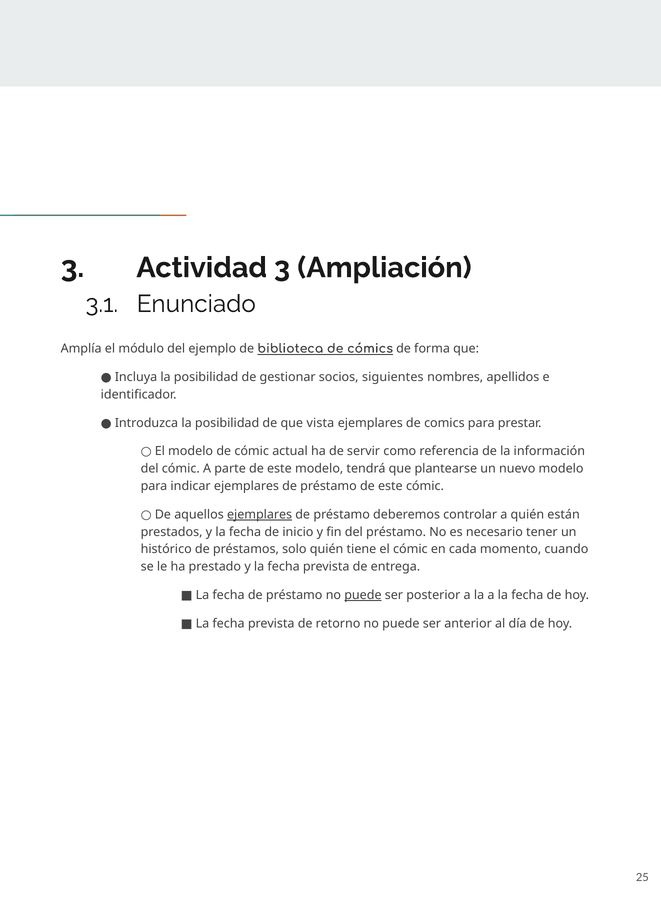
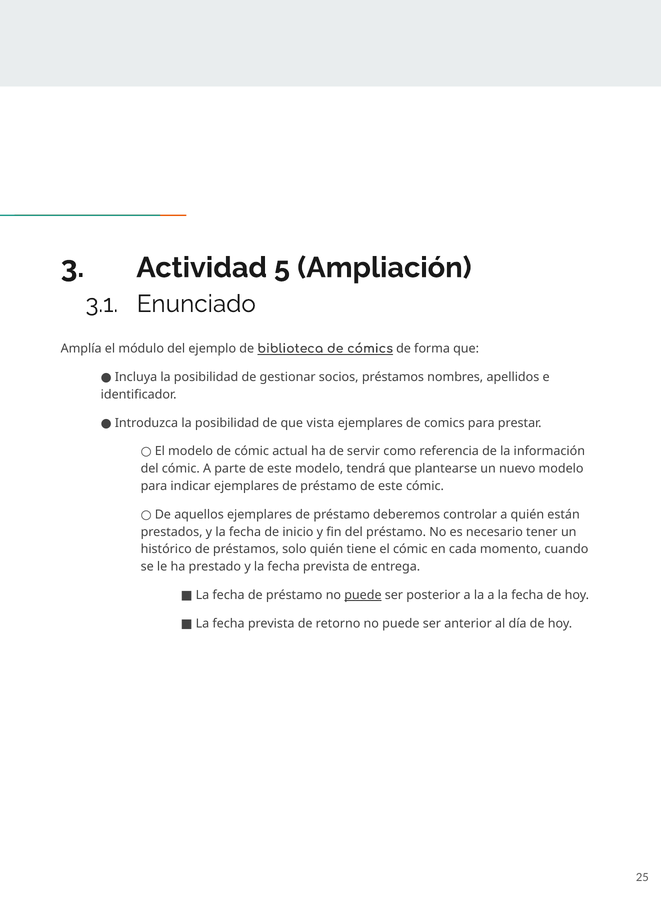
Actividad 3: 3 -> 5 (282, 268)
socios siguientes: siguientes -> préstamos (393, 377)
ejemplares underline: present -> none (260, 515)
